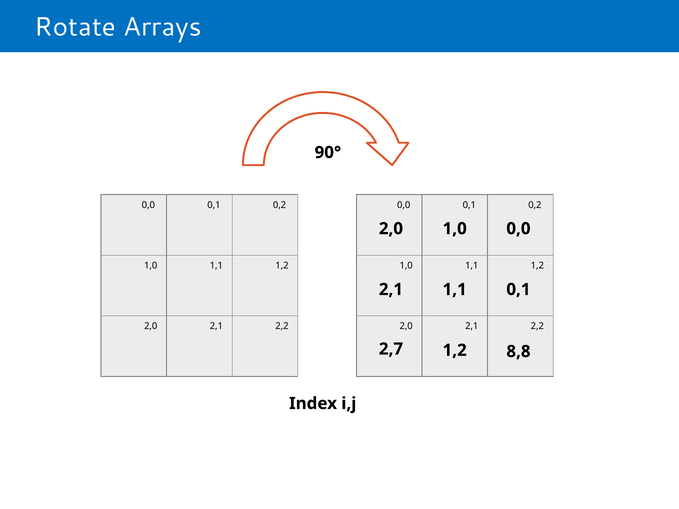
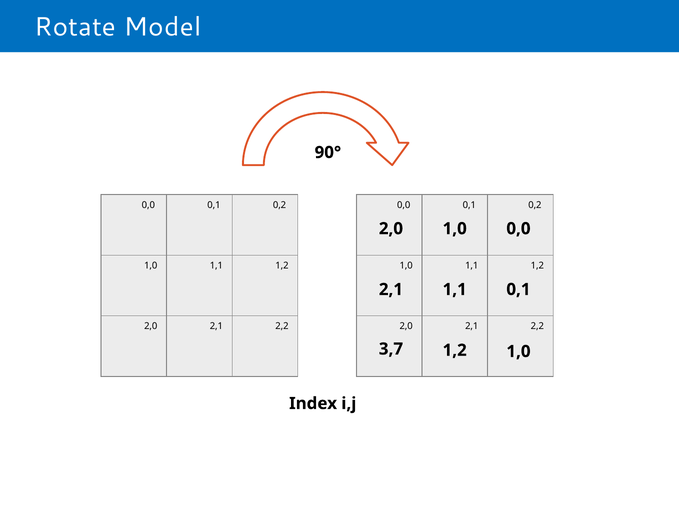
Arrays: Arrays -> Model (162, 27)
2,7: 2,7 -> 3,7 (391, 349)
1,2 8,8: 8,8 -> 1,0 (518, 352)
